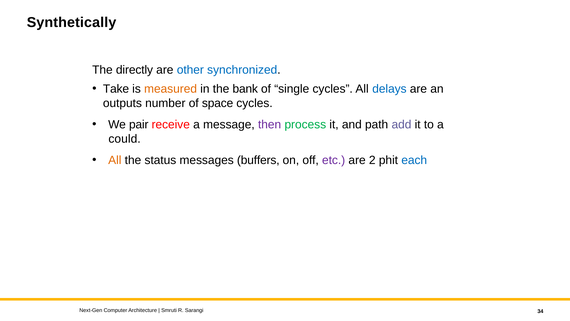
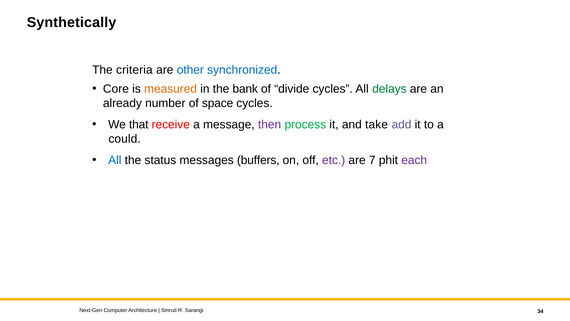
directly: directly -> criteria (134, 70)
Take: Take -> Core (116, 89)
single: single -> divide (292, 89)
delays colour: blue -> green (389, 89)
outputs: outputs -> already (122, 103)
pair: pair -> that (139, 125)
path: path -> take (377, 125)
All colour: orange -> blue (115, 160)
2: 2 -> 7 (372, 160)
each colour: blue -> purple (414, 160)
